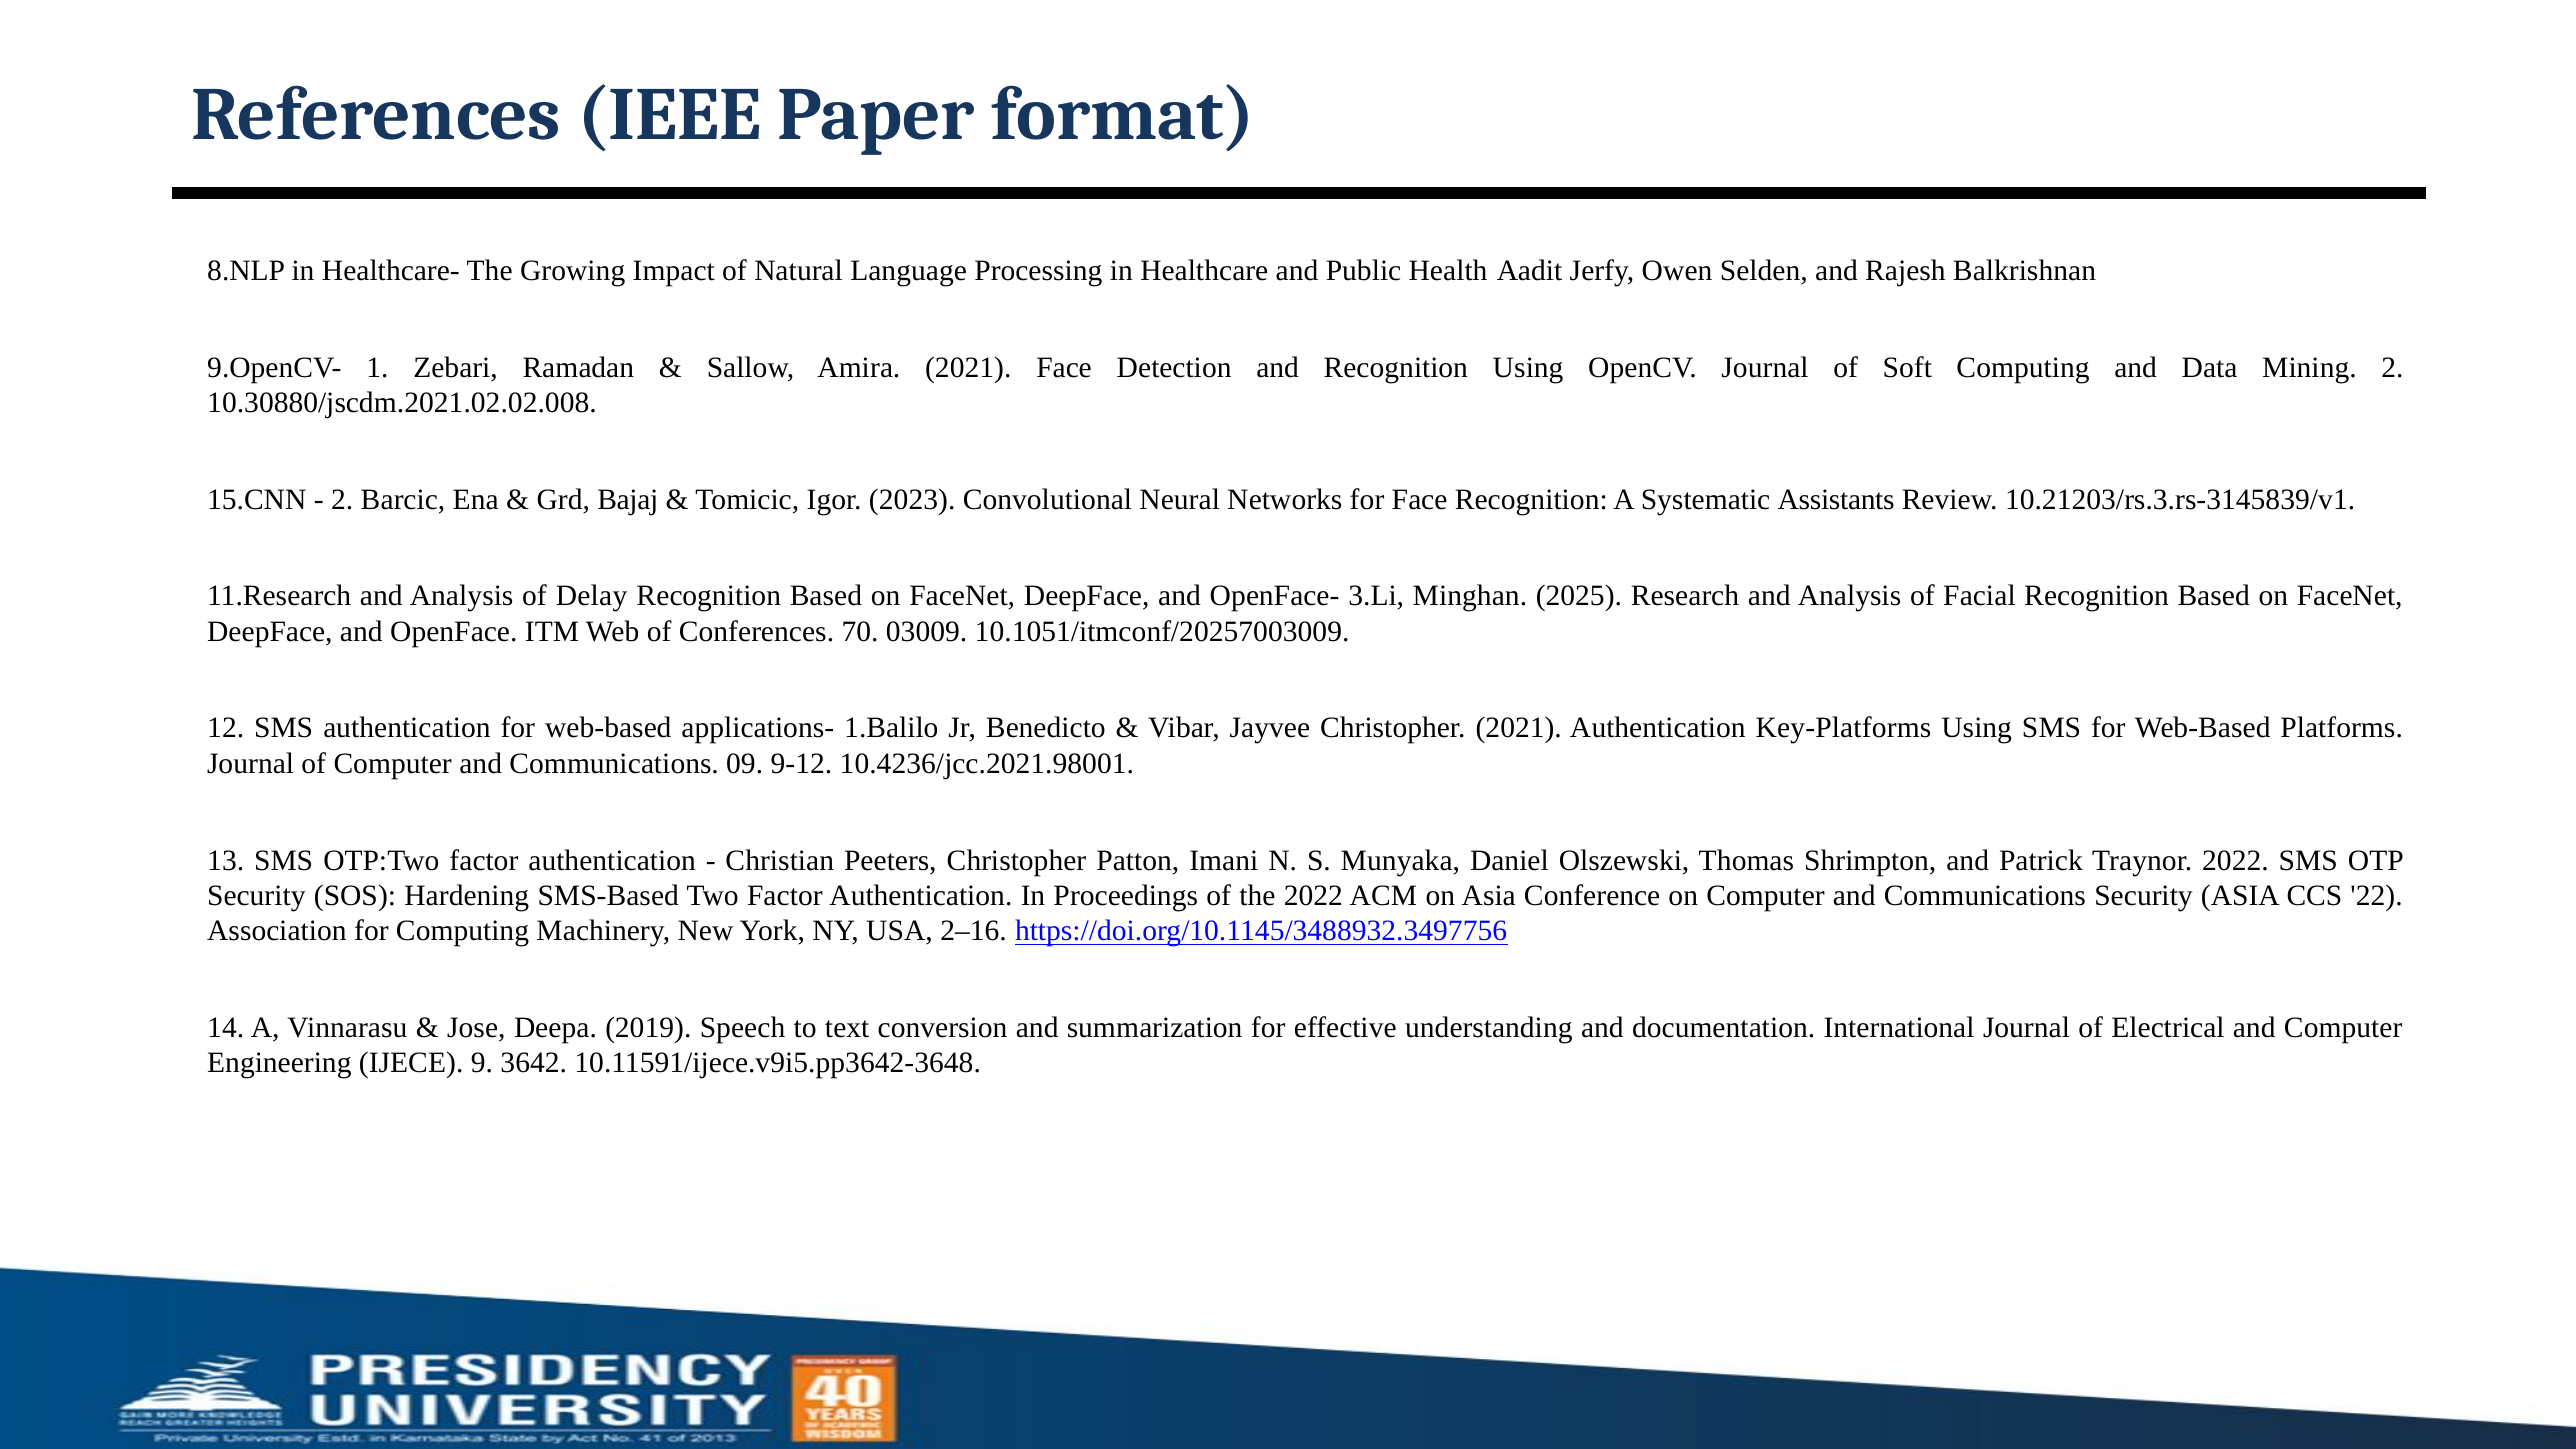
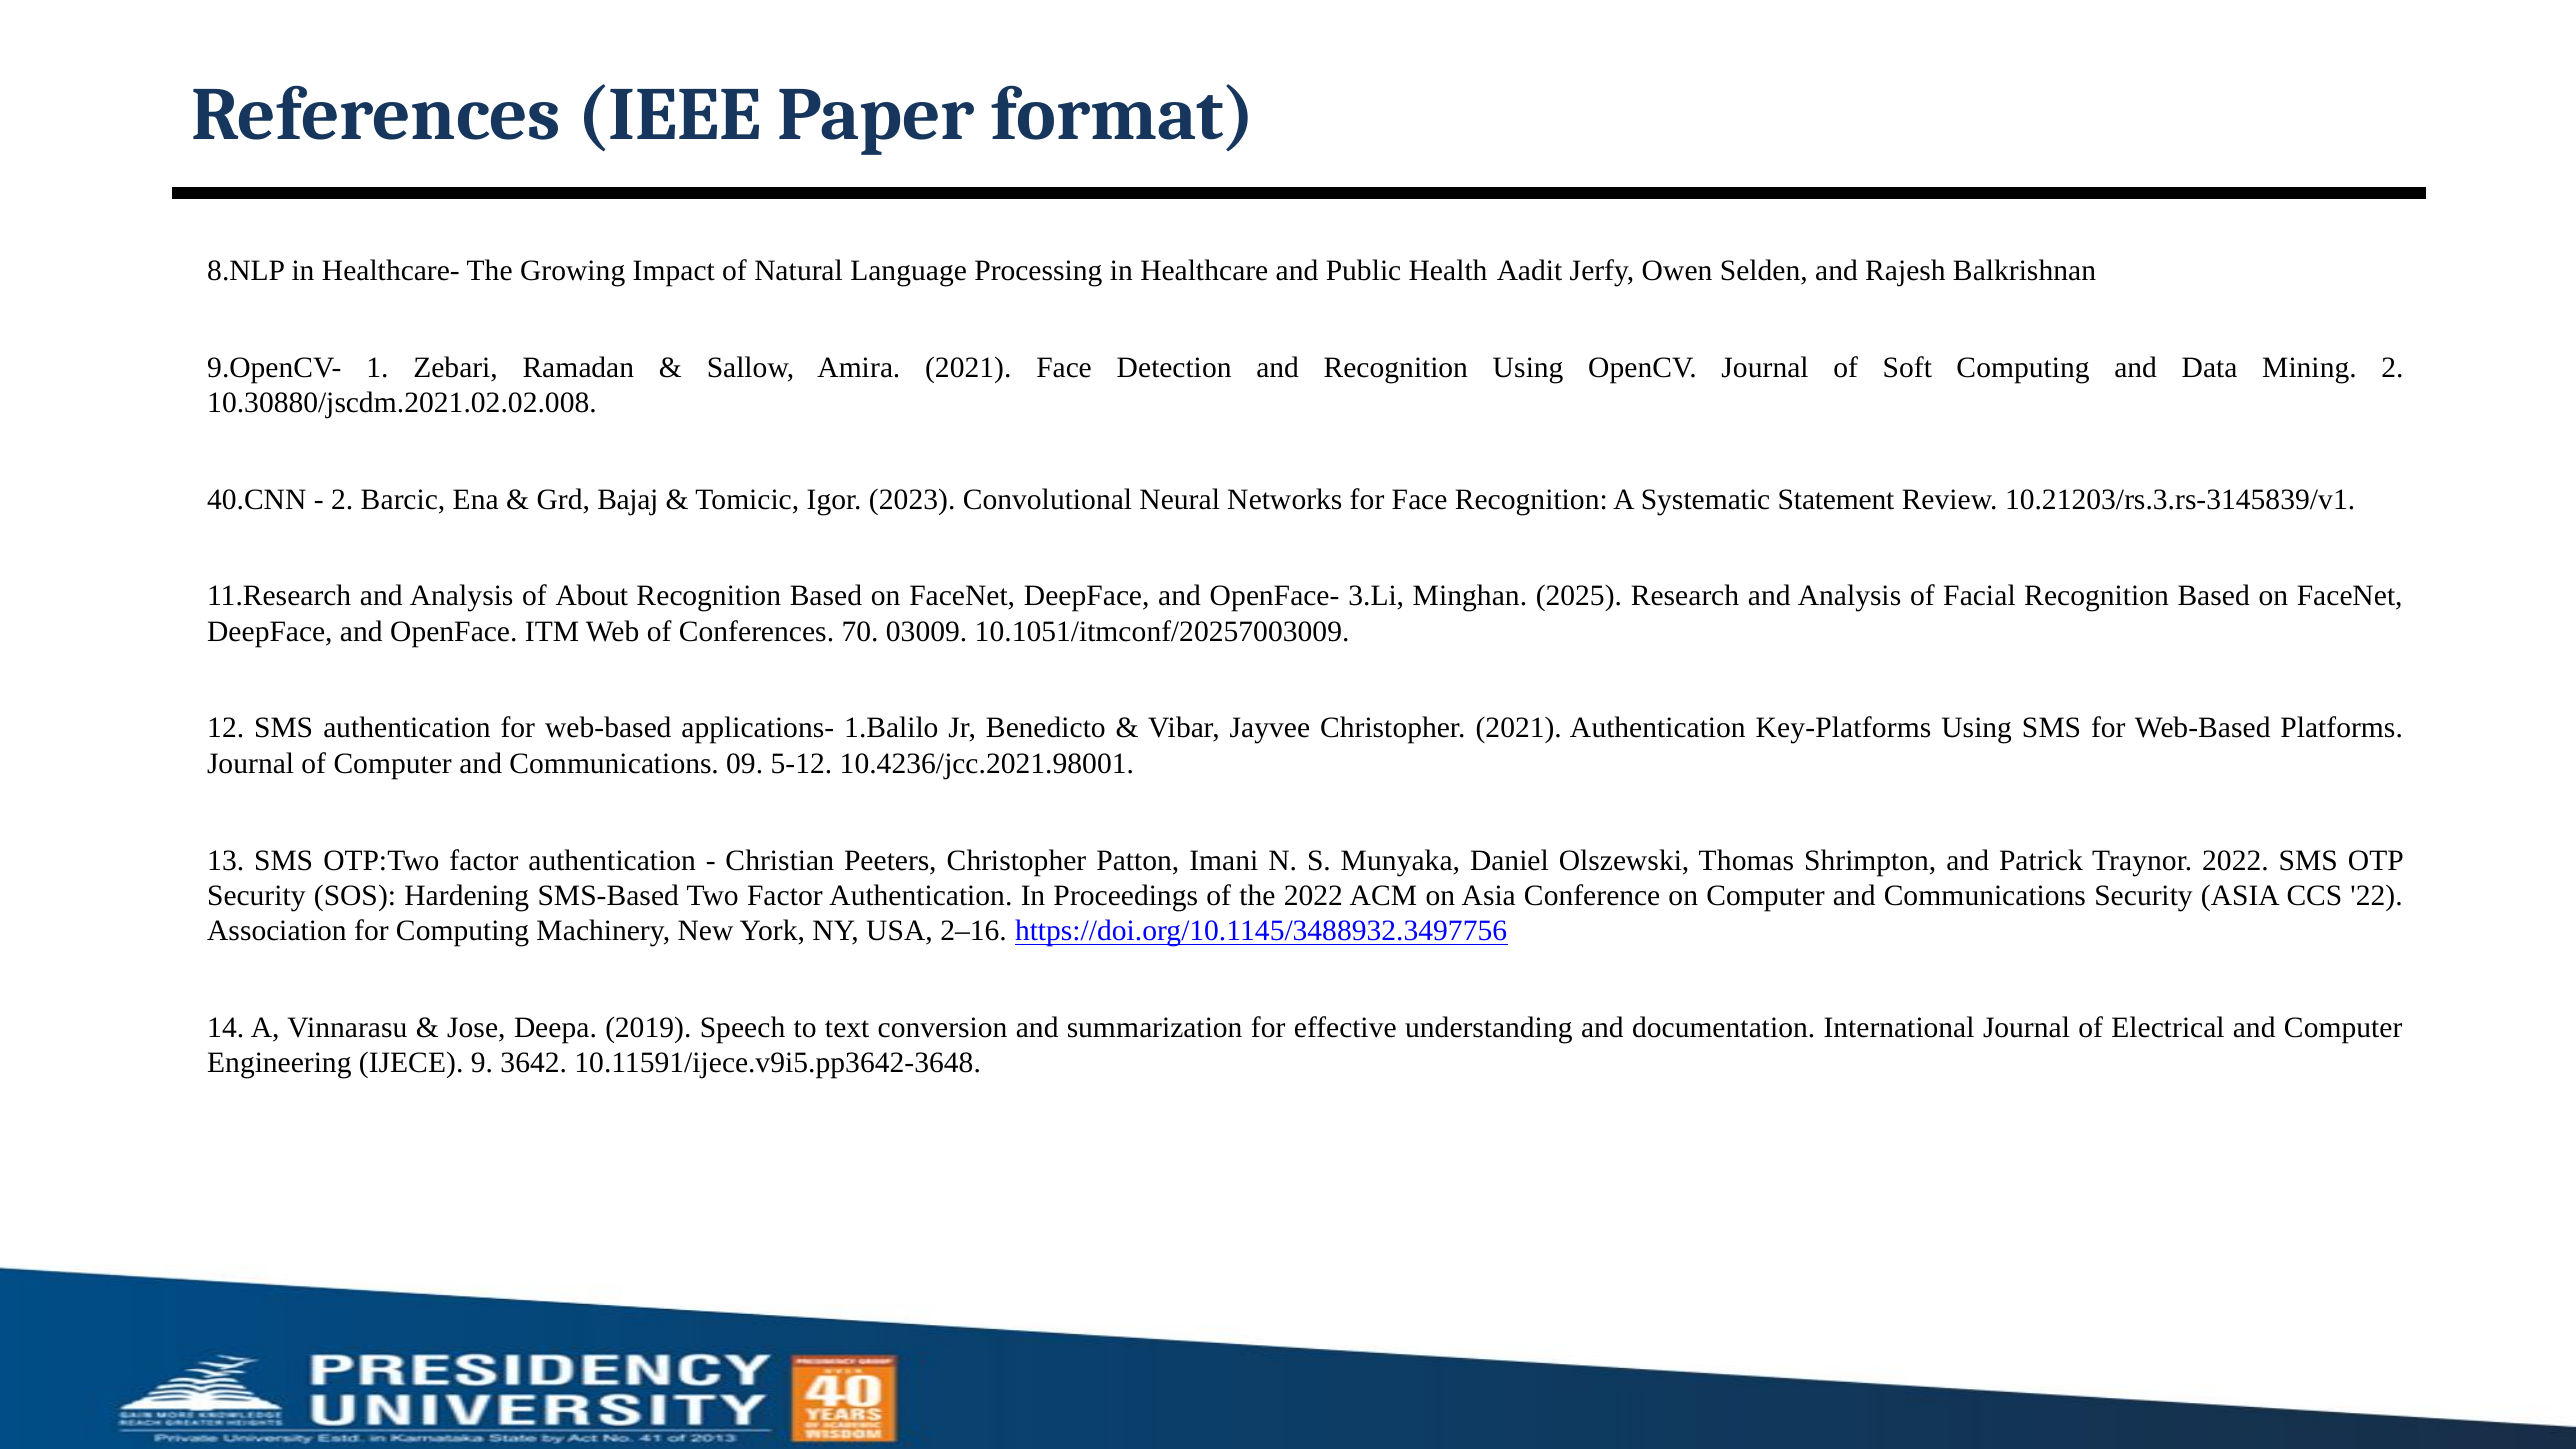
15.CNN: 15.CNN -> 40.CNN (257, 500)
Assistants: Assistants -> Statement (1836, 500)
Delay: Delay -> About (592, 596)
9-12: 9-12 -> 5-12 (801, 764)
